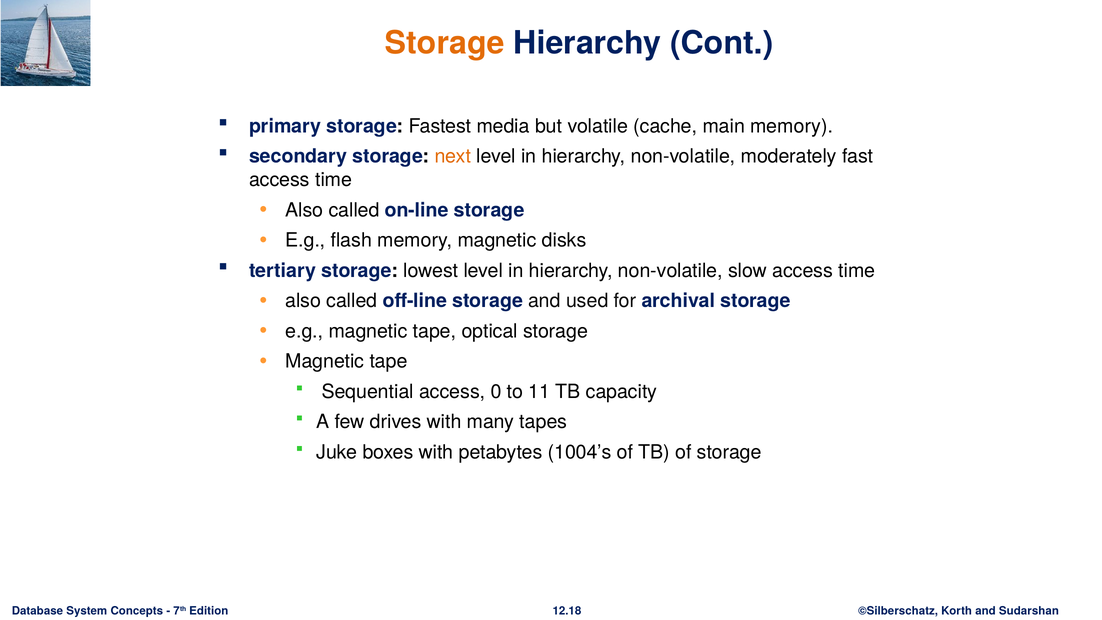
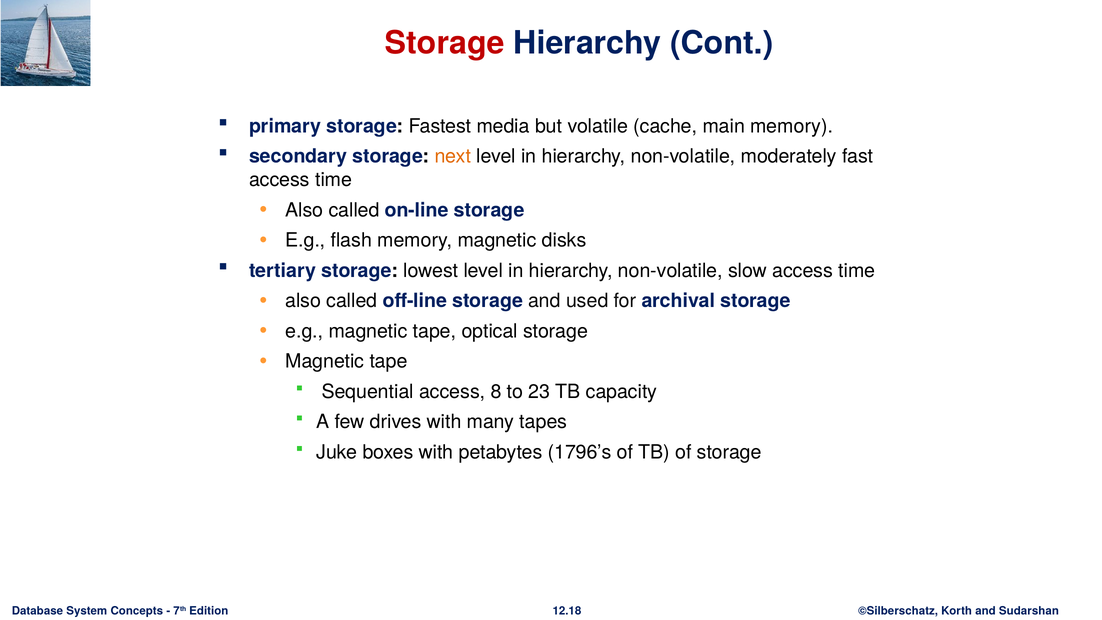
Storage colour: orange -> red (445, 43)
0: 0 -> 8 (496, 392)
11: 11 -> 23 (539, 392)
1004’s: 1004’s -> 1796’s (580, 452)
